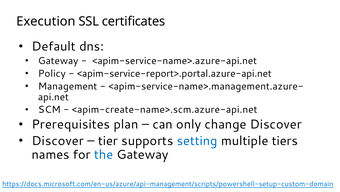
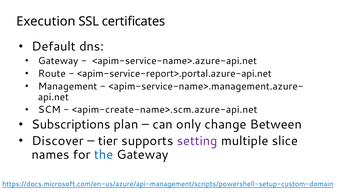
Policy: Policy -> Route (52, 73)
Prerequisites: Prerequisites -> Subscriptions (71, 124)
change Discover: Discover -> Between (276, 124)
setting colour: blue -> purple (197, 140)
tiers: tiers -> slice (285, 140)
